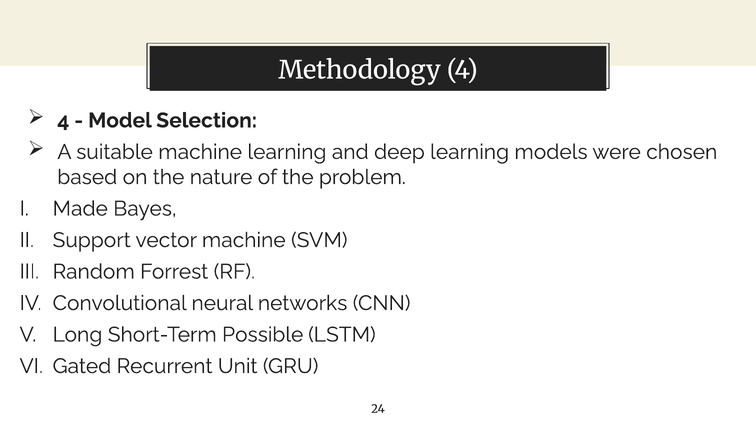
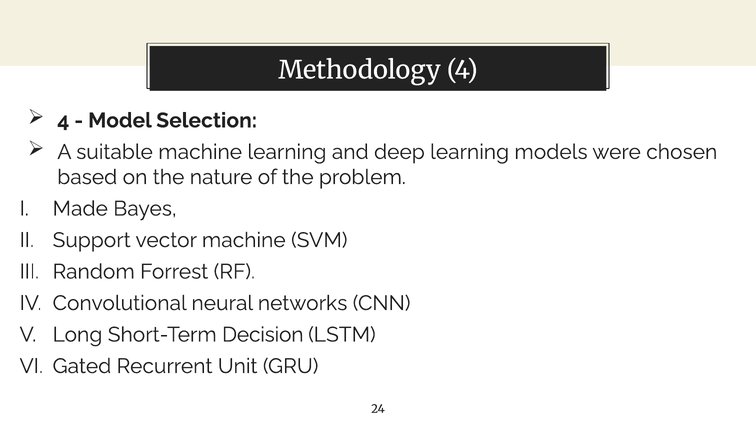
Possible: Possible -> Decision (263, 335)
